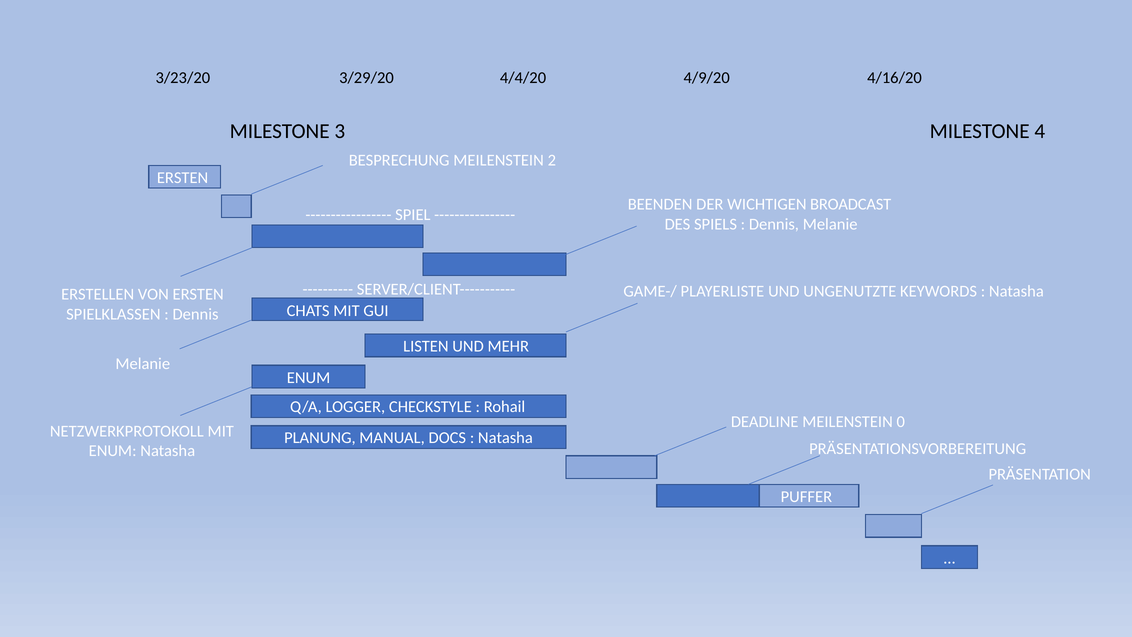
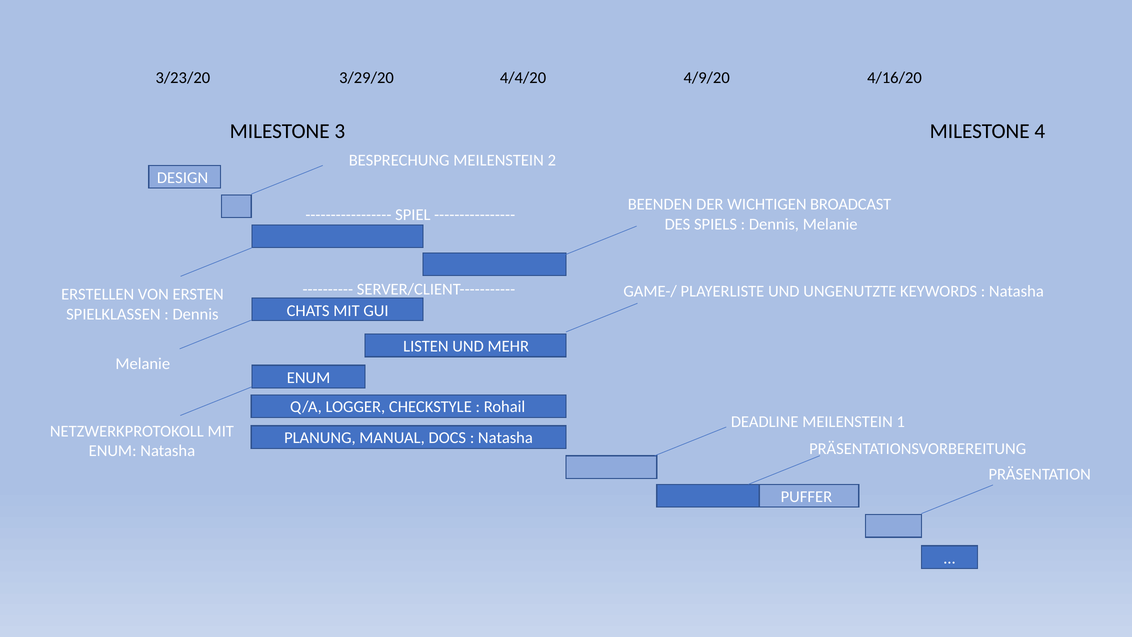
ERSTEN: ERSTEN -> DESIGN (183, 178)
0: 0 -> 1 (901, 421)
